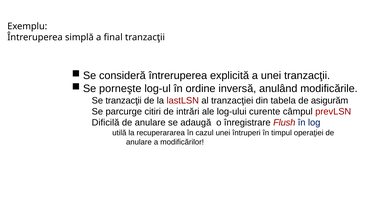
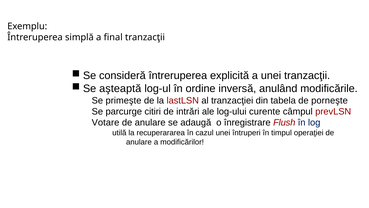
porneşte: porneşte -> aşteaptă (120, 88)
Se tranzacţii: tranzacţii -> primeşte (123, 100)
asigurăm: asigurăm -> porneşte (330, 100)
Dificilă: Dificilă -> Votare (106, 122)
